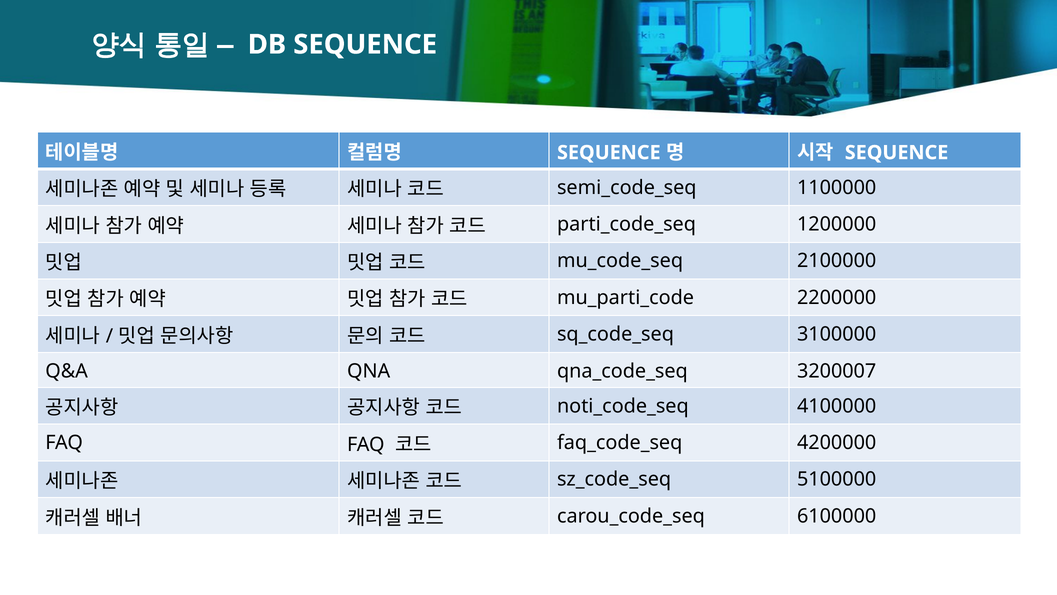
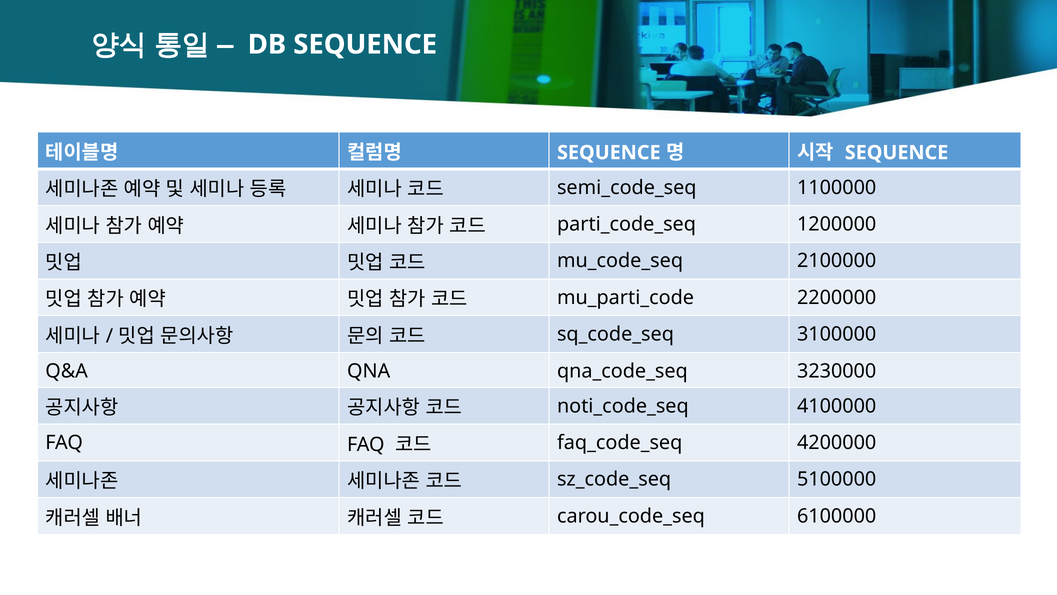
3200007: 3200007 -> 3230000 (837, 371)
